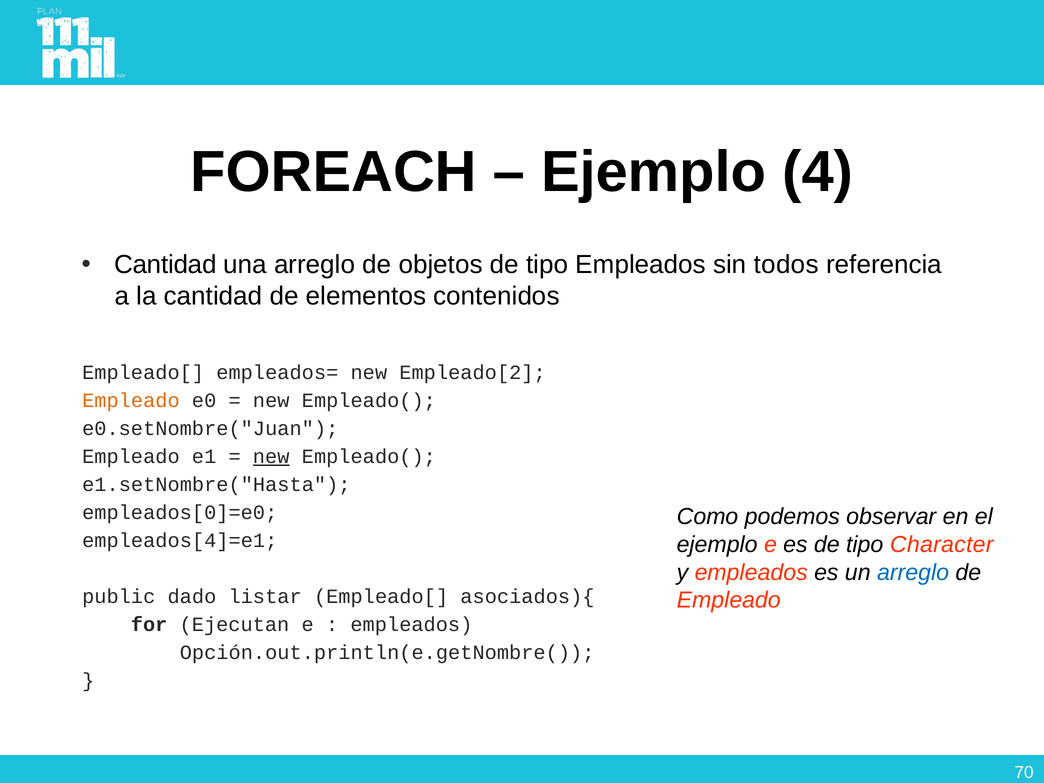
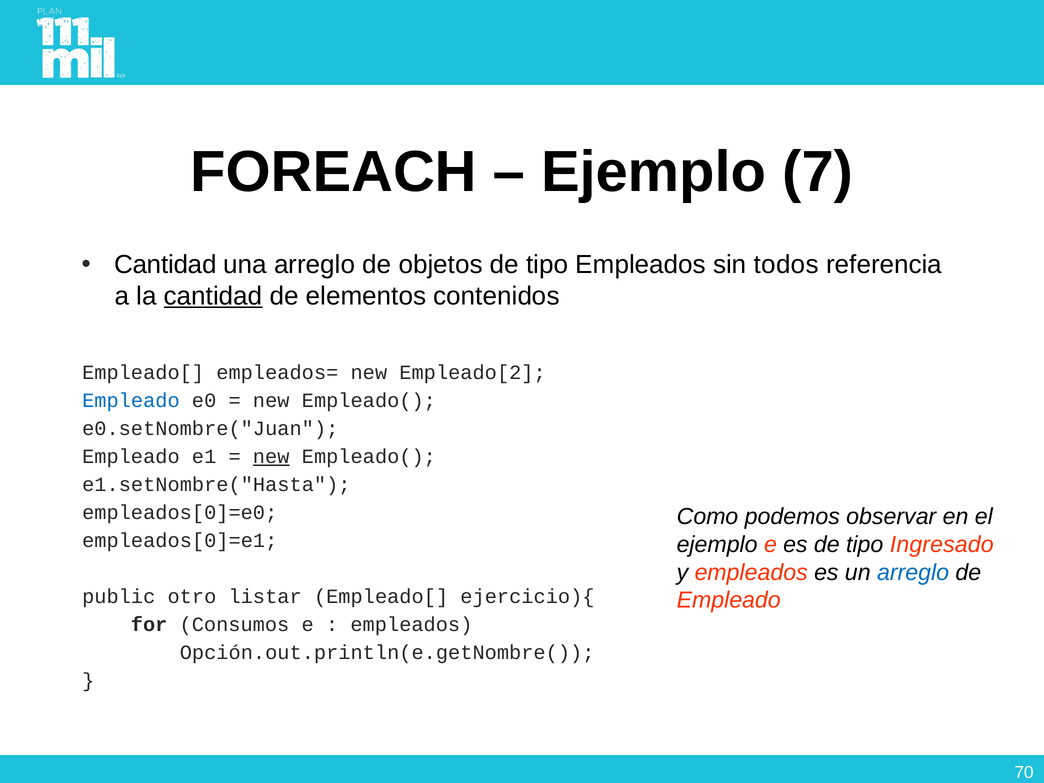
4: 4 -> 7 (818, 172)
cantidad underline: none -> present (213, 296)
Empleado colour: orange -> blue (131, 400)
empleados[4]=e1: empleados[4]=e1 -> empleados[0]=e1 (180, 540)
Character: Character -> Ingresado (942, 545)
dado: dado -> otro (192, 596)
asociados){: asociados){ -> ejercicio){ (527, 596)
Ejecutan: Ejecutan -> Consumos (234, 624)
